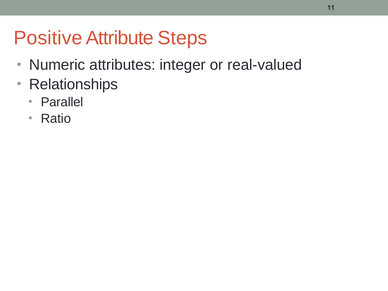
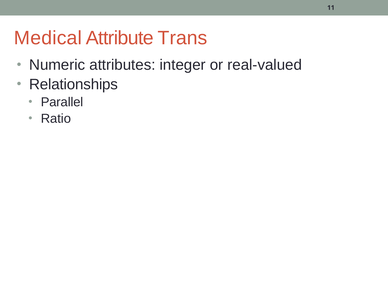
Positive: Positive -> Medical (48, 38)
Steps: Steps -> Trans (183, 38)
